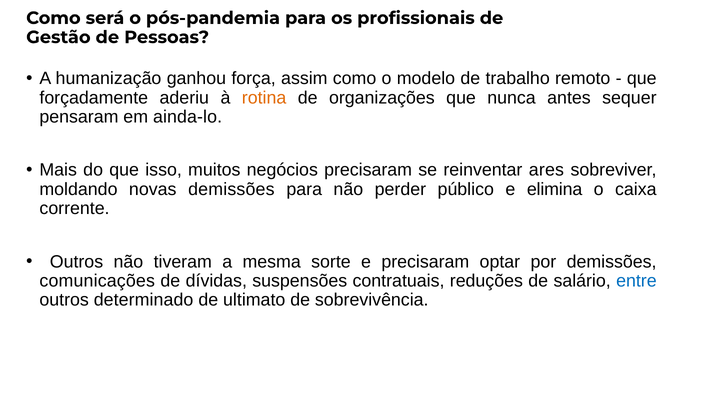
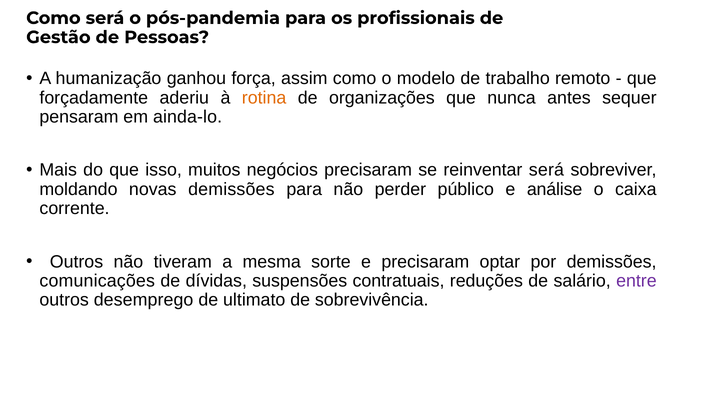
reinventar ares: ares -> será (546, 170)
elimina: elimina -> análise (555, 189)
entre colour: blue -> purple (636, 281)
determinado: determinado -> desemprego (144, 300)
